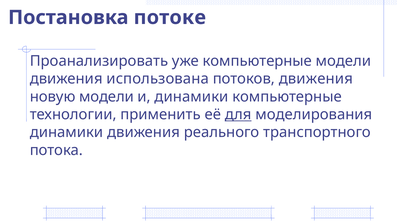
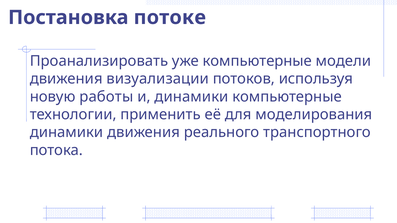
использована: использована -> визуализации (158, 79)
потоков движения: движения -> используя (316, 79)
новую модели: модели -> работы (106, 97)
для underline: present -> none (238, 115)
